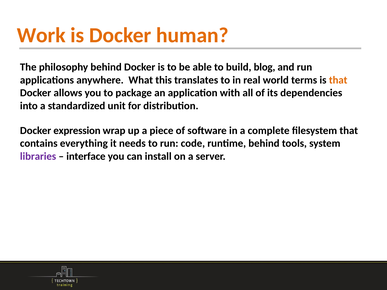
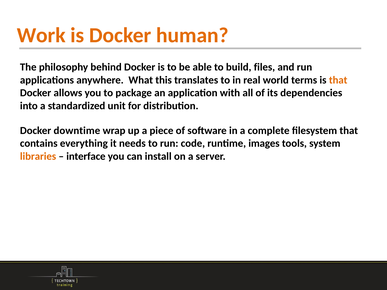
blog: blog -> files (264, 67)
expression: expression -> downtime (77, 131)
runtime behind: behind -> images (264, 144)
libraries colour: purple -> orange (38, 156)
